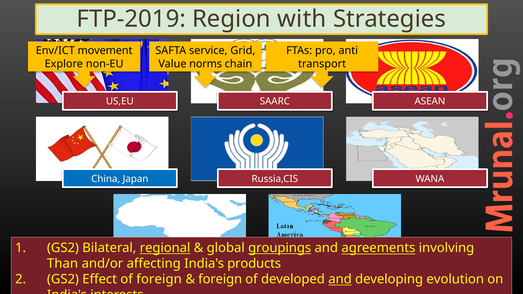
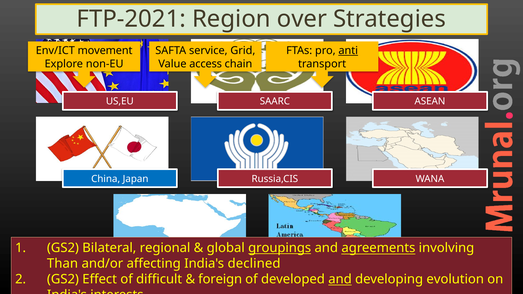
FTP-2019: FTP-2019 -> FTP-2021 (131, 19)
with: with -> over (302, 19)
anti underline: none -> present (348, 51)
norms: norms -> access (206, 64)
regional underline: present -> none (165, 248)
products: products -> declined (254, 264)
of foreign: foreign -> difficult (159, 279)
